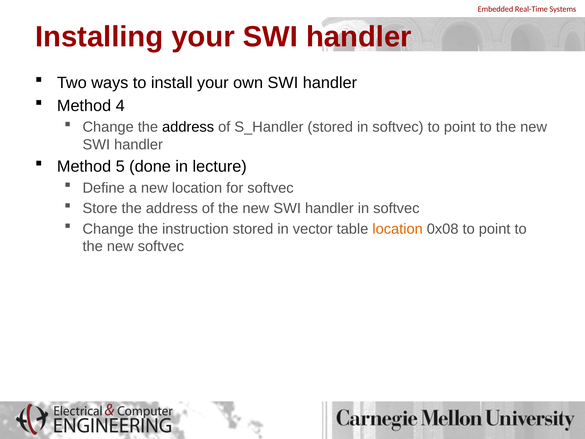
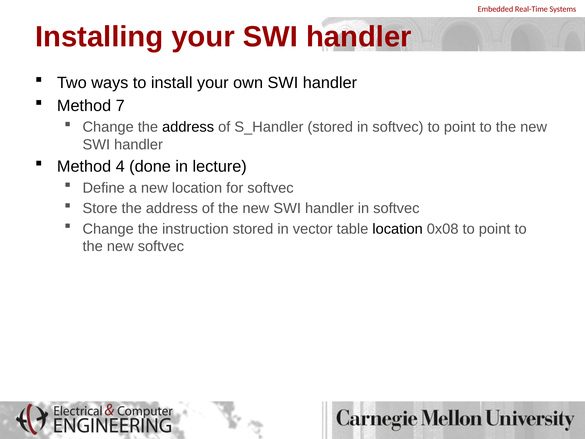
4: 4 -> 7 (120, 106)
5: 5 -> 4 (120, 166)
location colour: orange -> black (398, 229)
